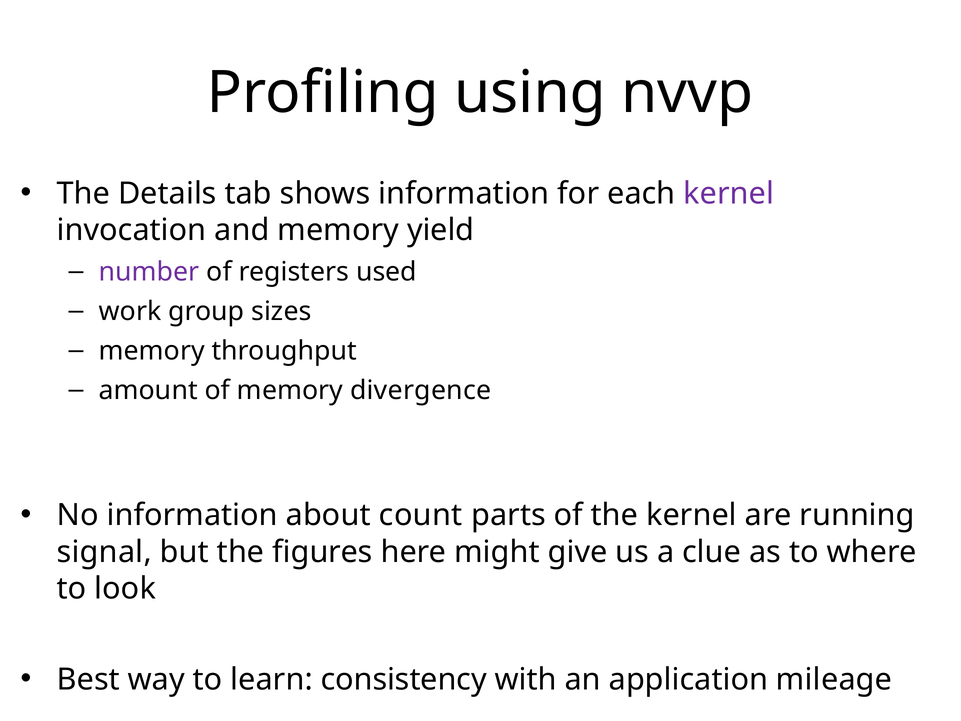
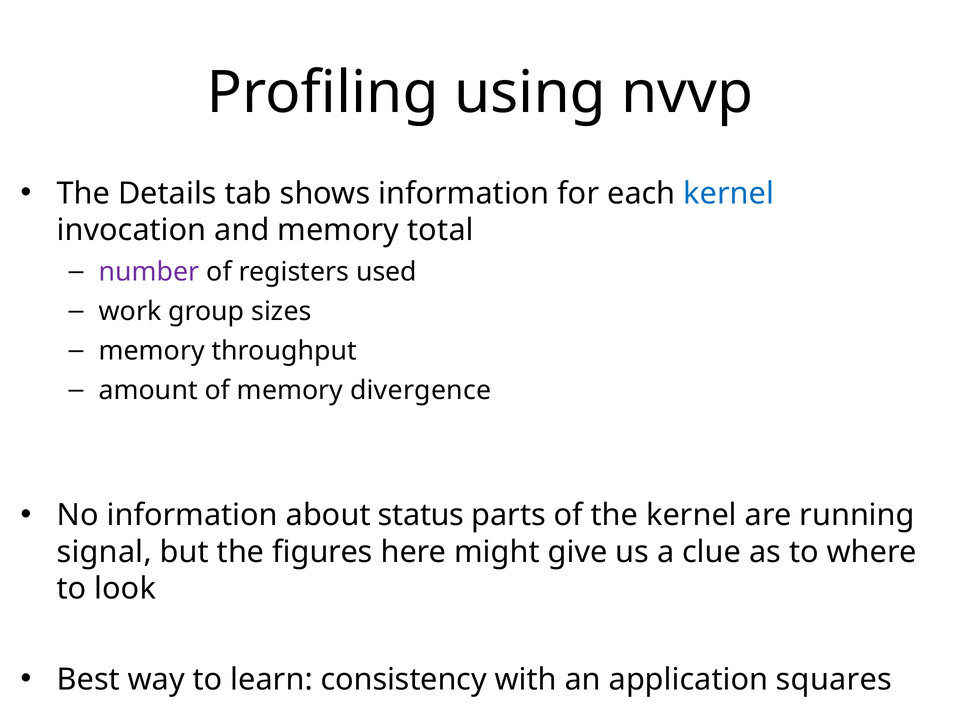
kernel colour: purple -> blue (729, 193)
yield: yield -> total (440, 230)
count: count -> status (421, 515)
mileage: mileage -> squares (834, 679)
